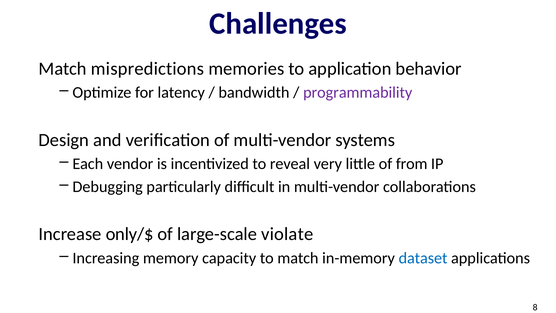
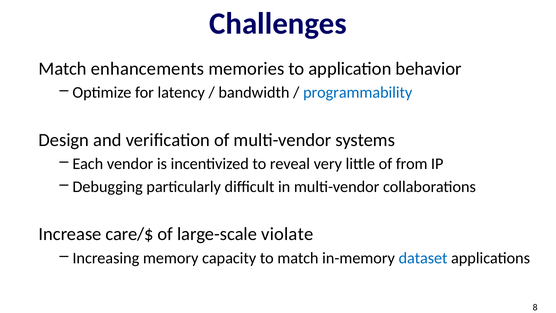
mispredictions: mispredictions -> enhancements (148, 69)
programmability colour: purple -> blue (358, 92)
only/$: only/$ -> care/$ (130, 234)
